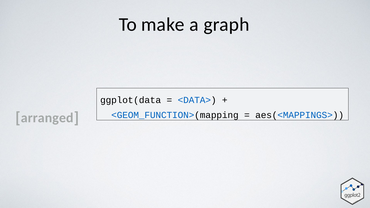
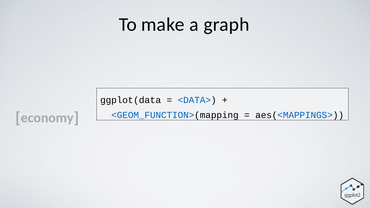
arranged: arranged -> economy (47, 118)
